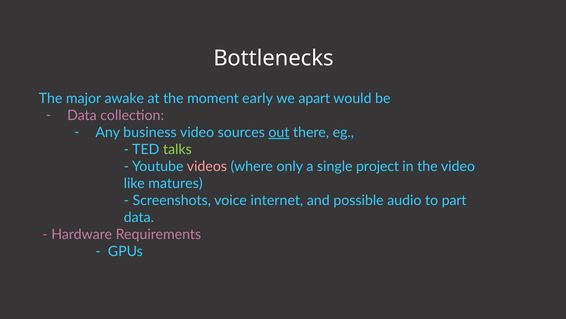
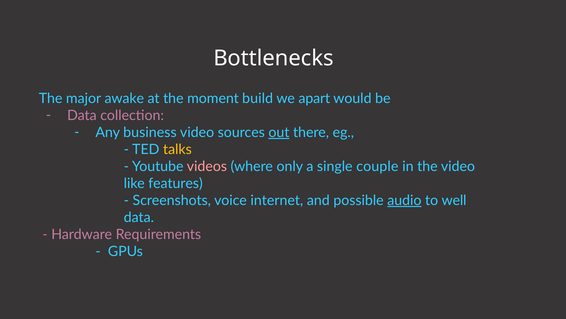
early: early -> build (258, 98)
talks colour: light green -> yellow (177, 149)
project: project -> couple (377, 166)
matures: matures -> features (176, 183)
audio underline: none -> present (404, 200)
part: part -> well (454, 200)
